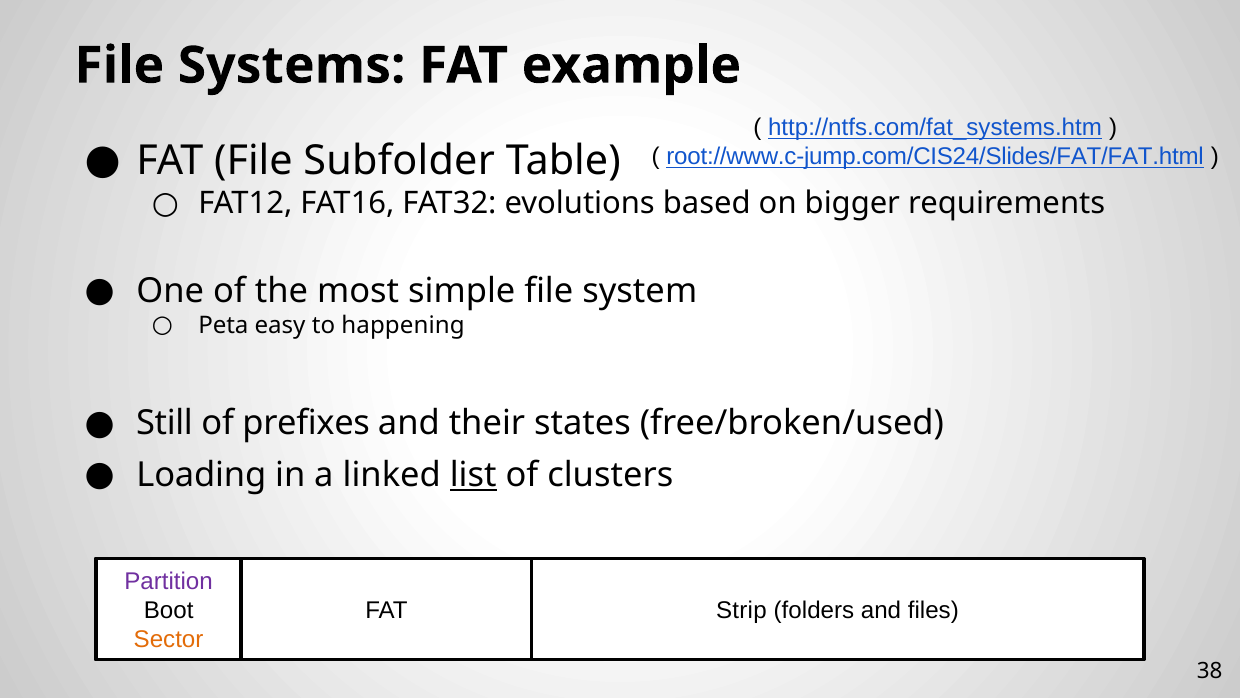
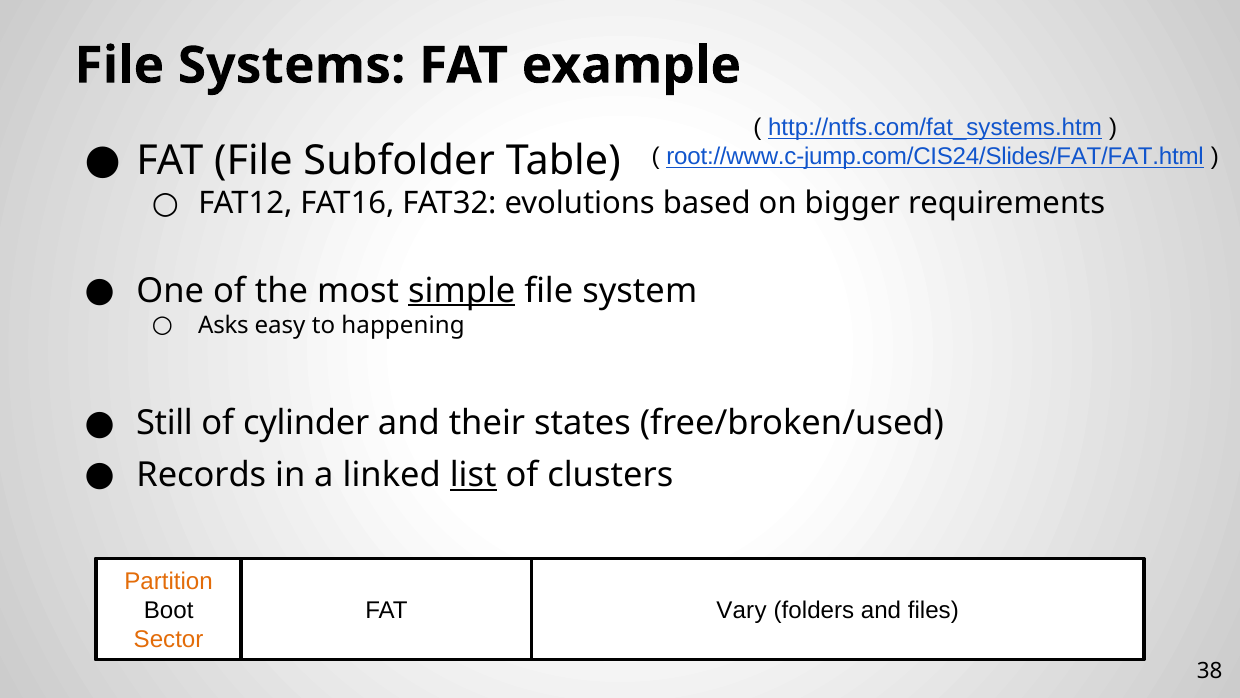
simple underline: none -> present (462, 290)
Peta: Peta -> Asks (223, 325)
prefixes: prefixes -> cylinder (306, 423)
Loading: Loading -> Records (201, 474)
Partition colour: purple -> orange (169, 581)
Strip: Strip -> Vary (741, 610)
